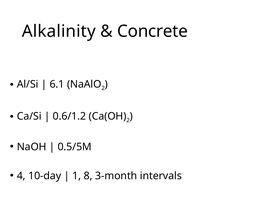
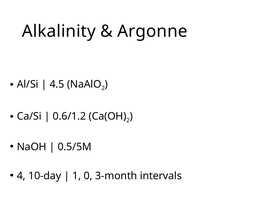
Concrete: Concrete -> Argonne (152, 31)
6.1: 6.1 -> 4.5 (57, 84)
8: 8 -> 0 (88, 175)
